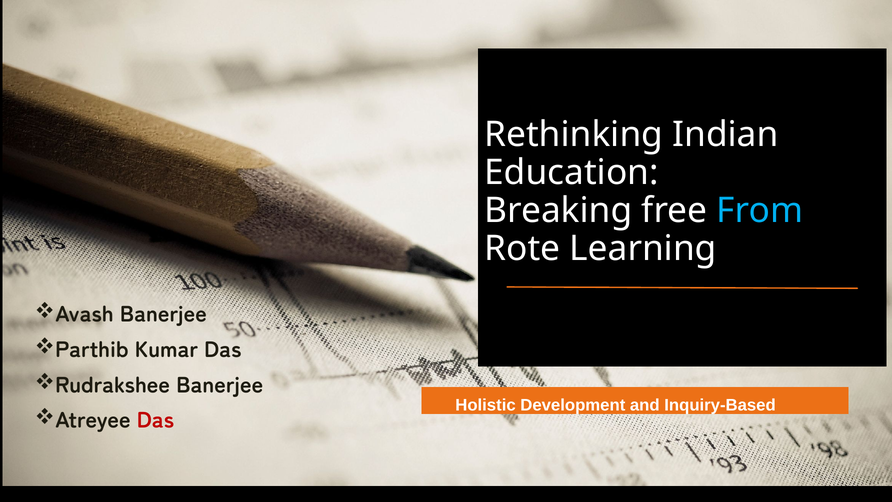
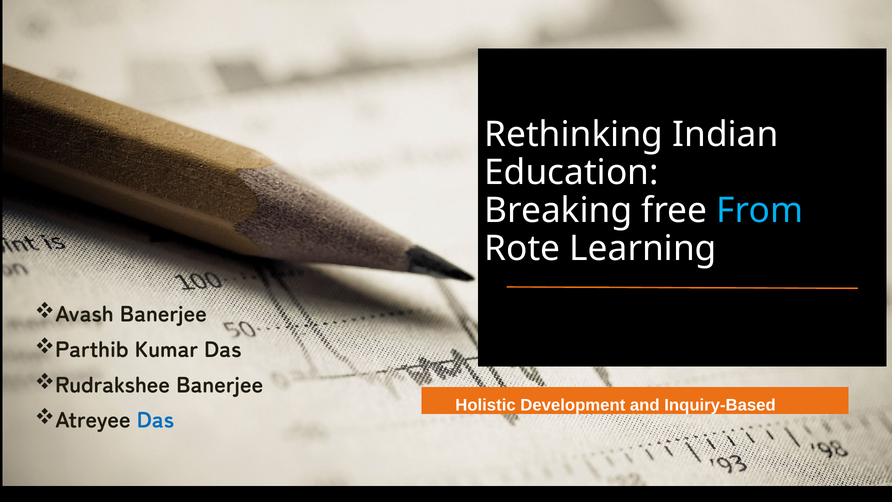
Das colour: red -> blue (155, 420)
